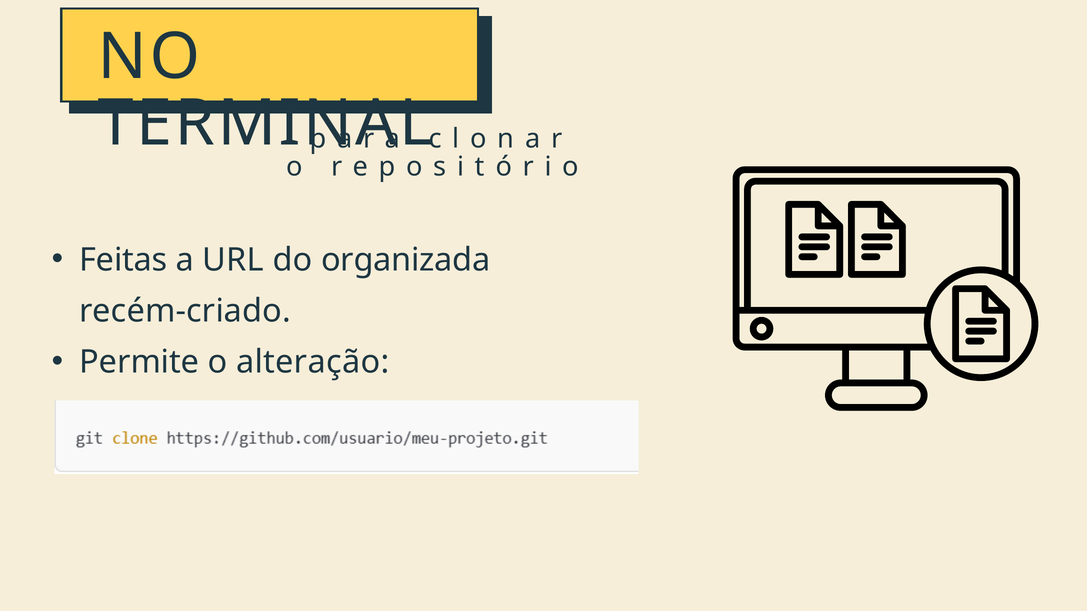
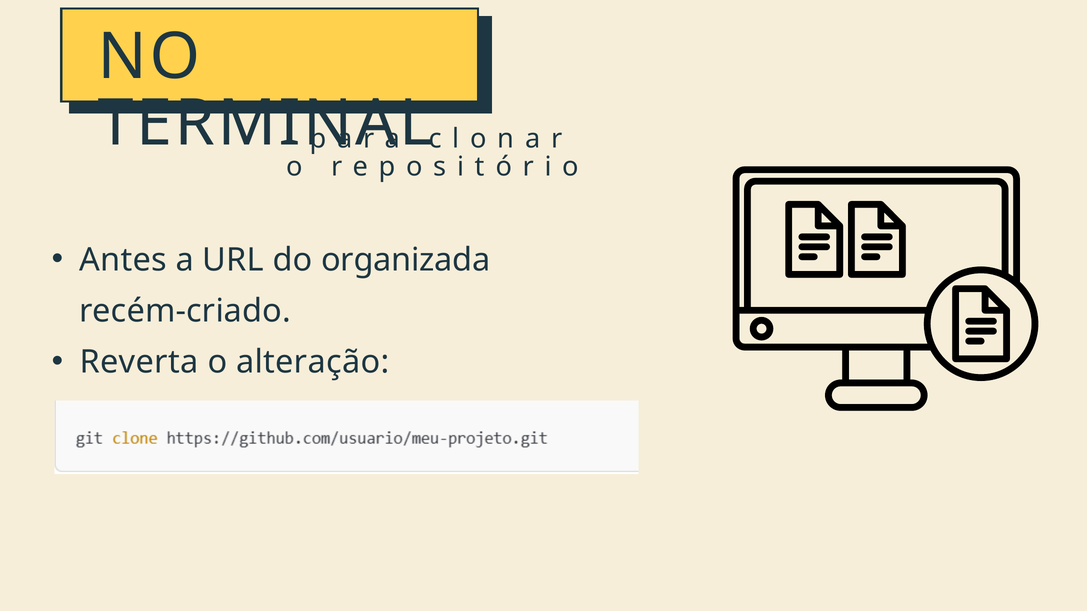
Feitas: Feitas -> Antes (123, 260)
Permite: Permite -> Reverta (139, 362)
